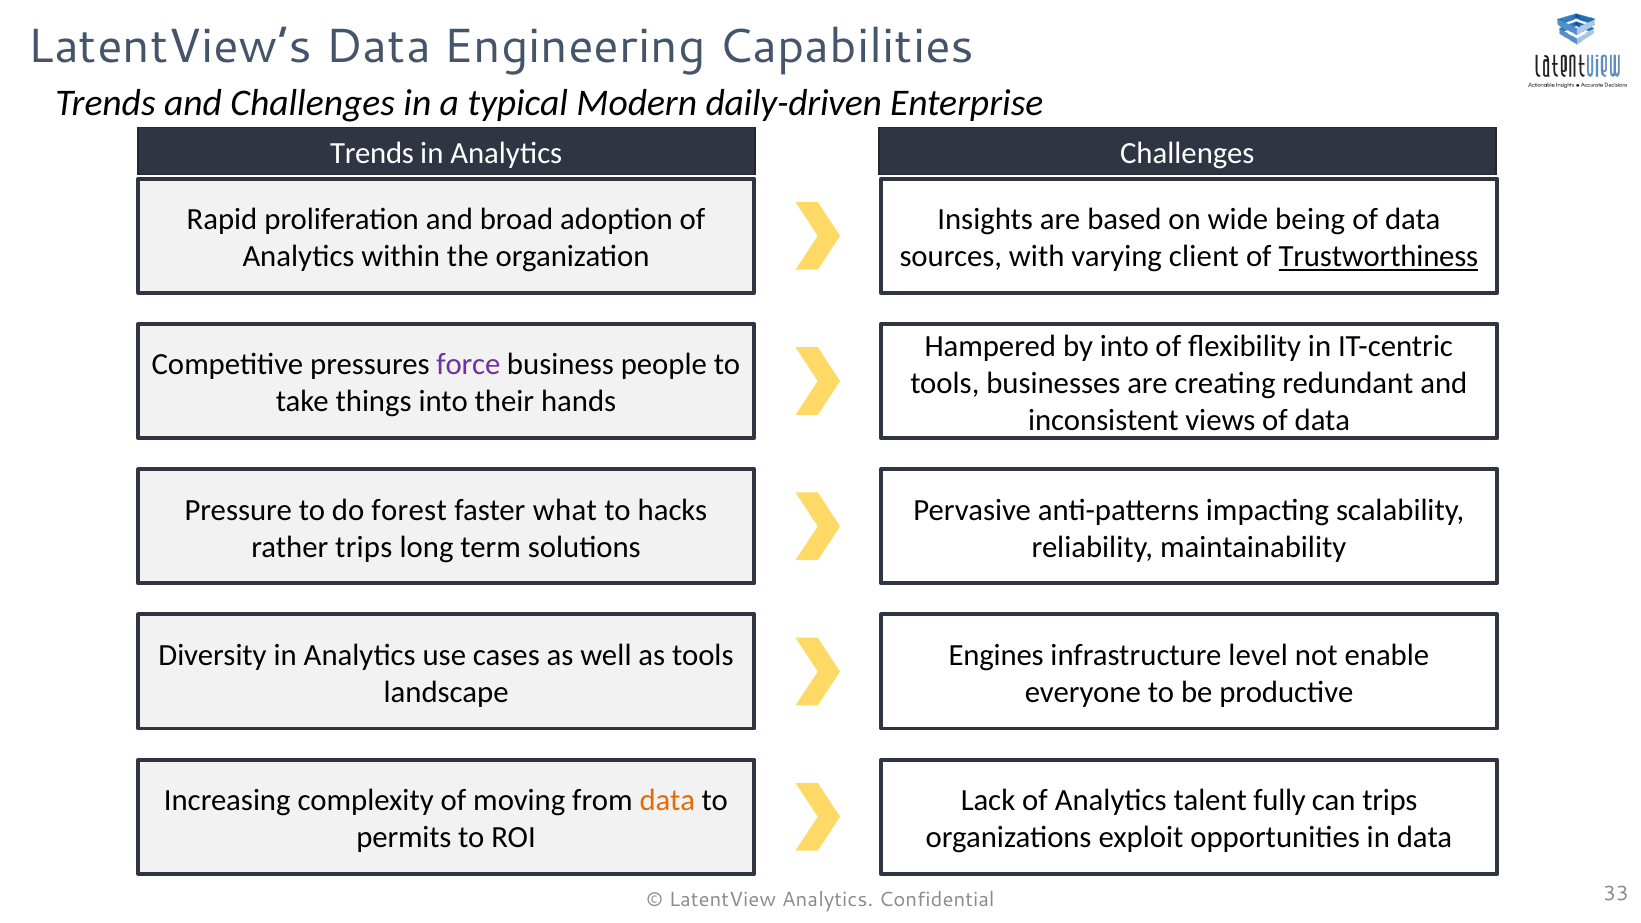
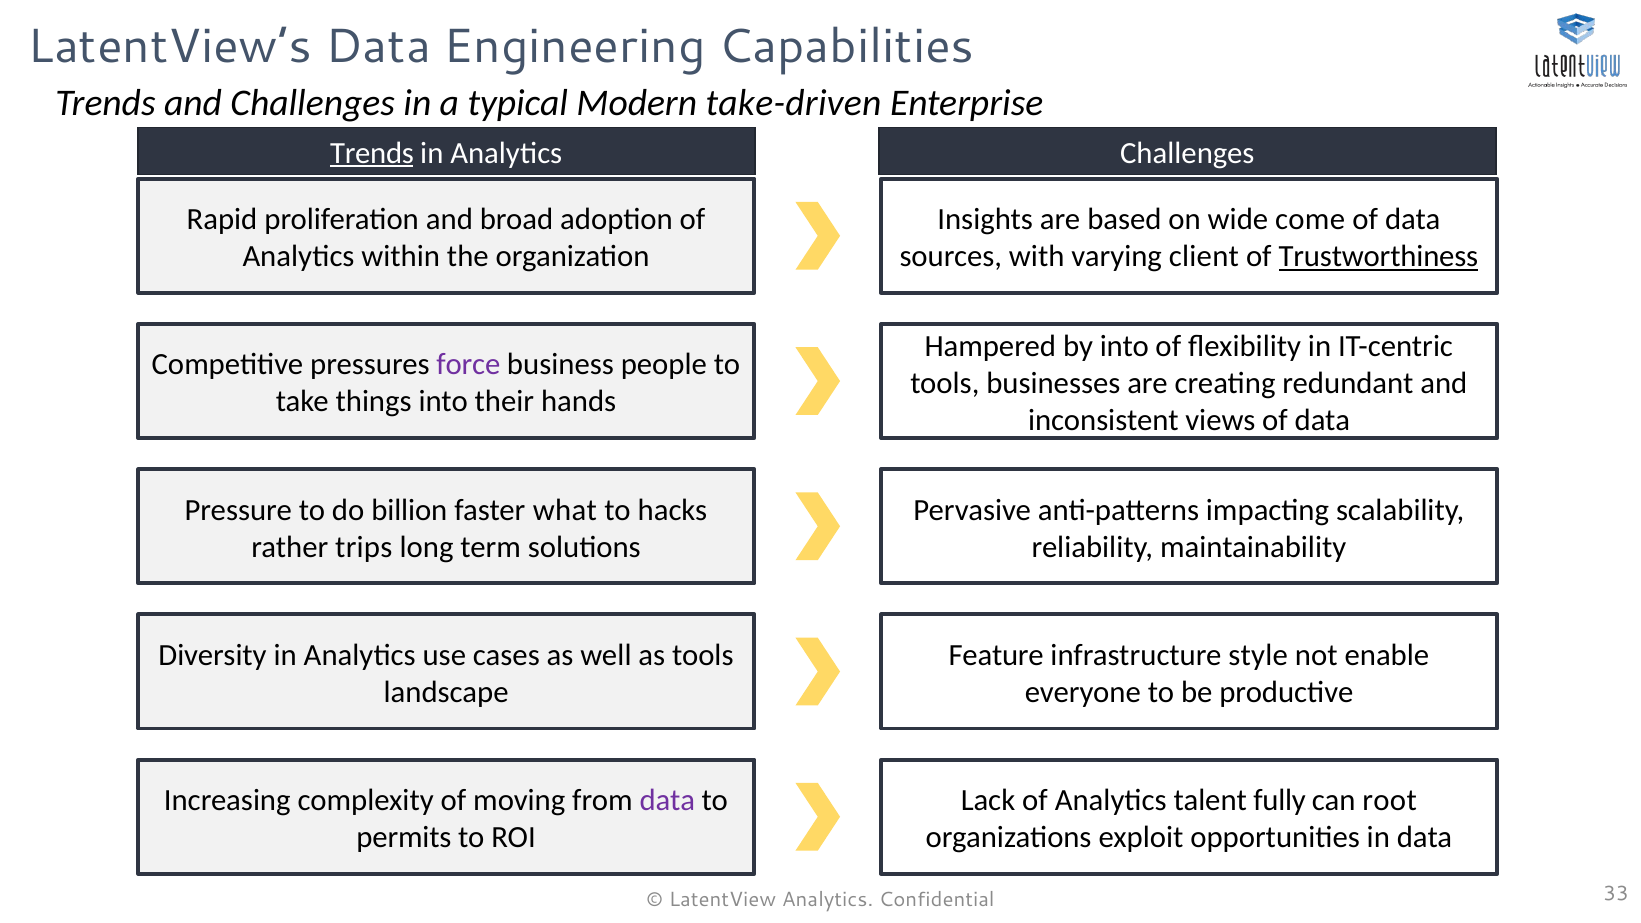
daily-driven: daily-driven -> take-driven (793, 103)
Trends underline: none -> present (372, 153)
being: being -> come (1310, 220)
forest: forest -> billion (409, 510)
Engines: Engines -> Feature (996, 655)
level: level -> style (1258, 655)
data colour: orange -> purple (667, 800)
can trips: trips -> root (1390, 800)
